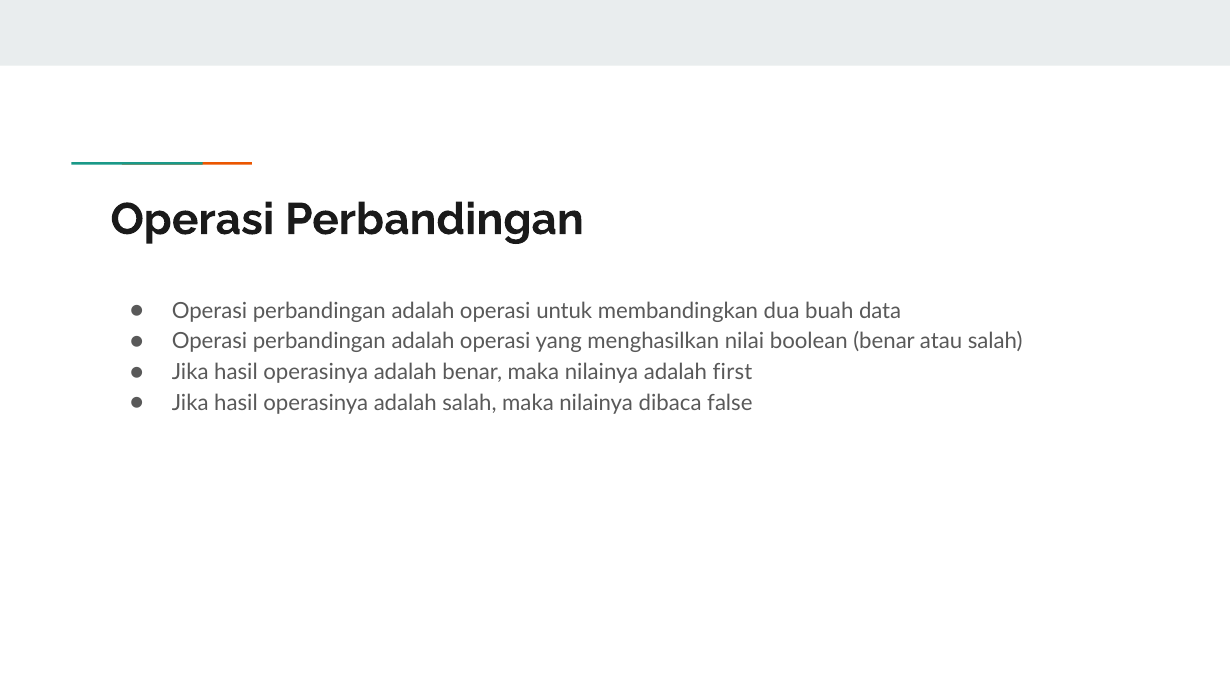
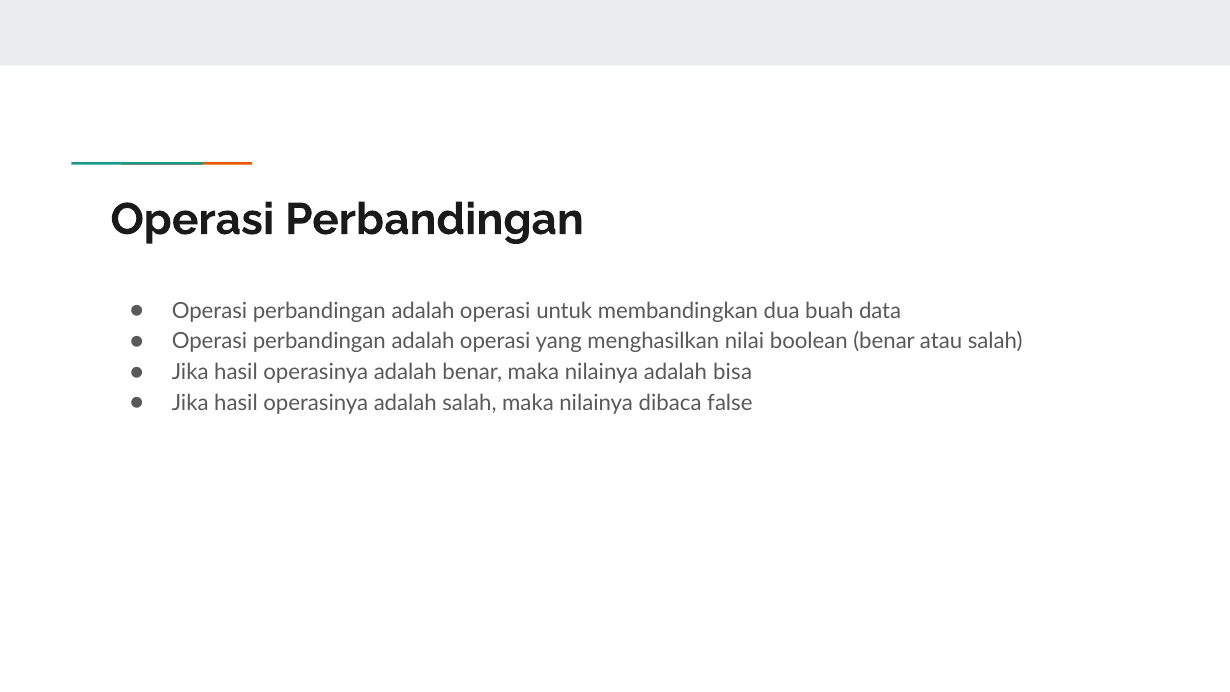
first: first -> bisa (733, 372)
